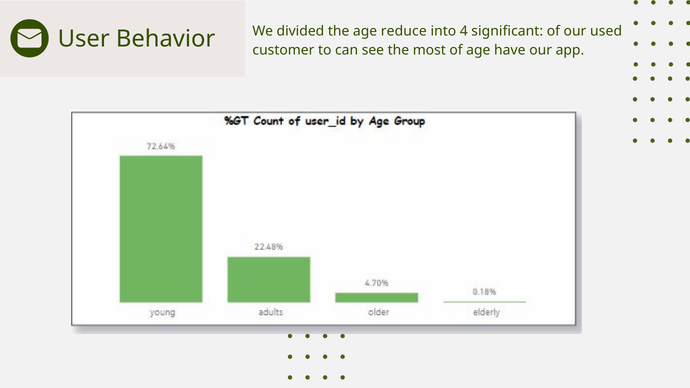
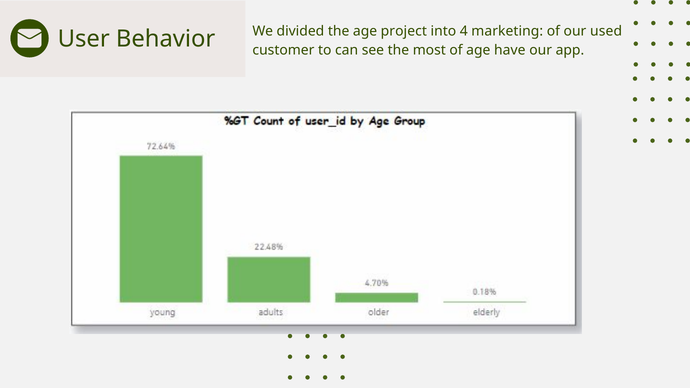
reduce: reduce -> project (404, 31)
significant: significant -> marketing (507, 31)
